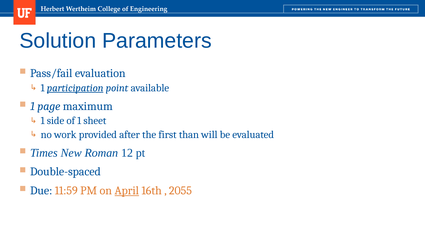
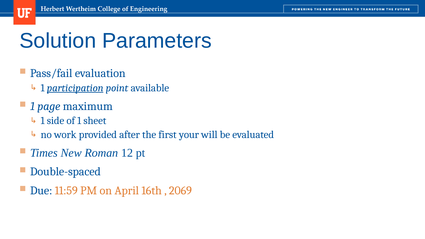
than: than -> your (189, 135)
April underline: present -> none (127, 191)
2055: 2055 -> 2069 (180, 191)
